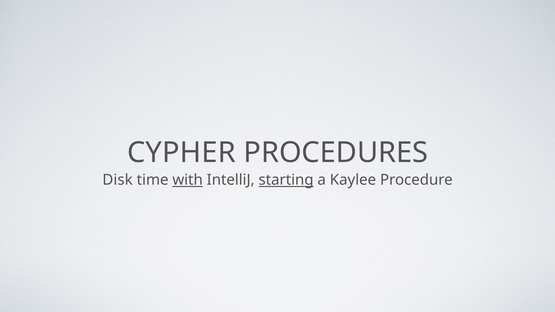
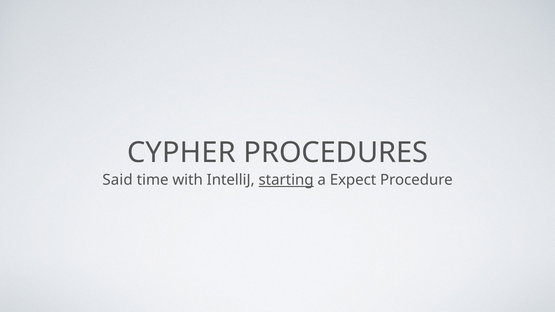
Disk: Disk -> Said (118, 180)
with underline: present -> none (188, 180)
Kaylee: Kaylee -> Expect (353, 180)
